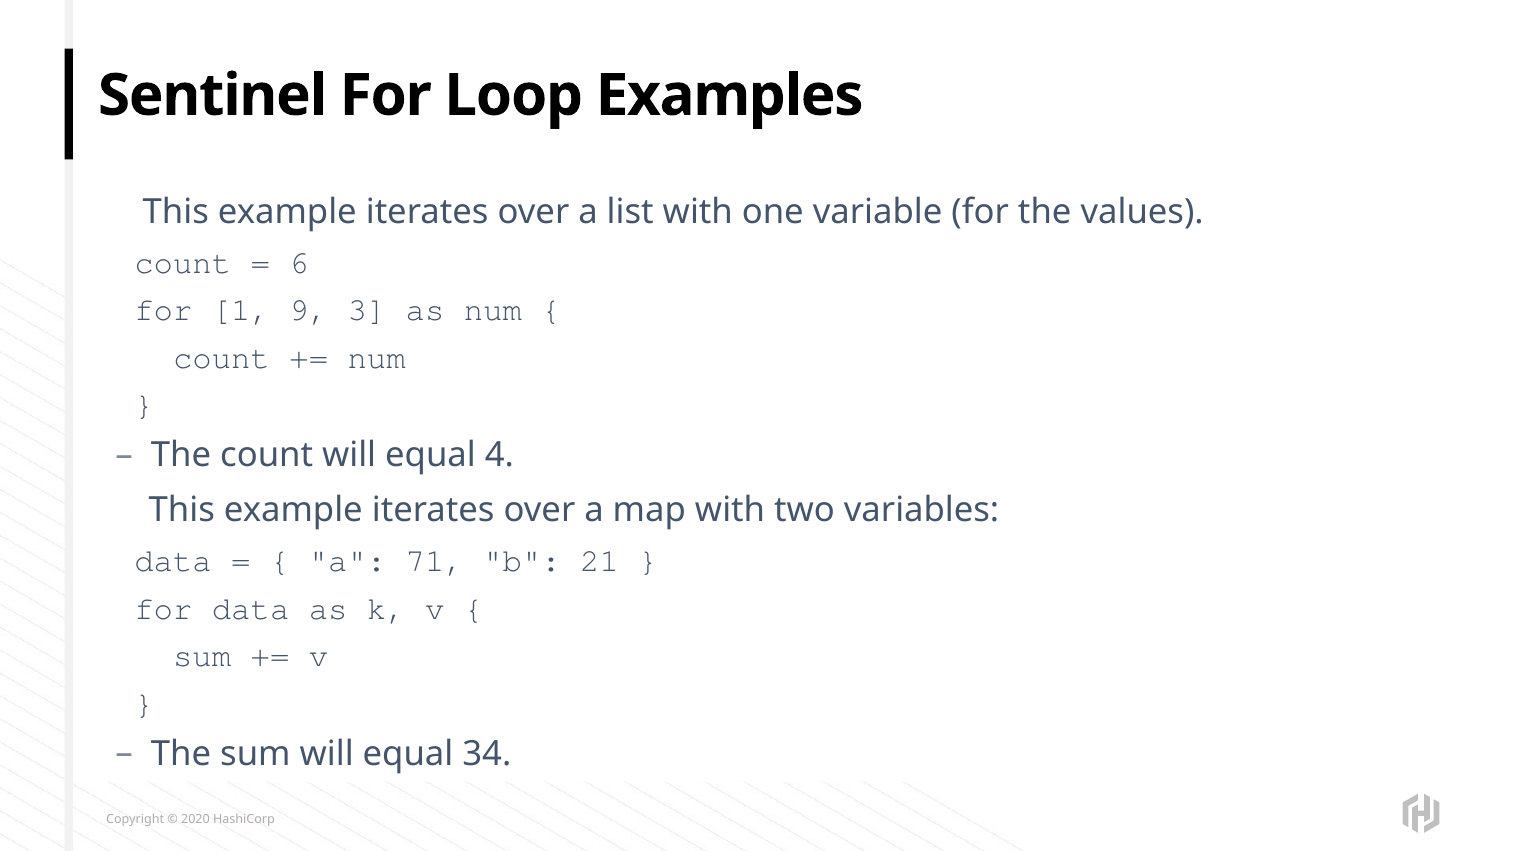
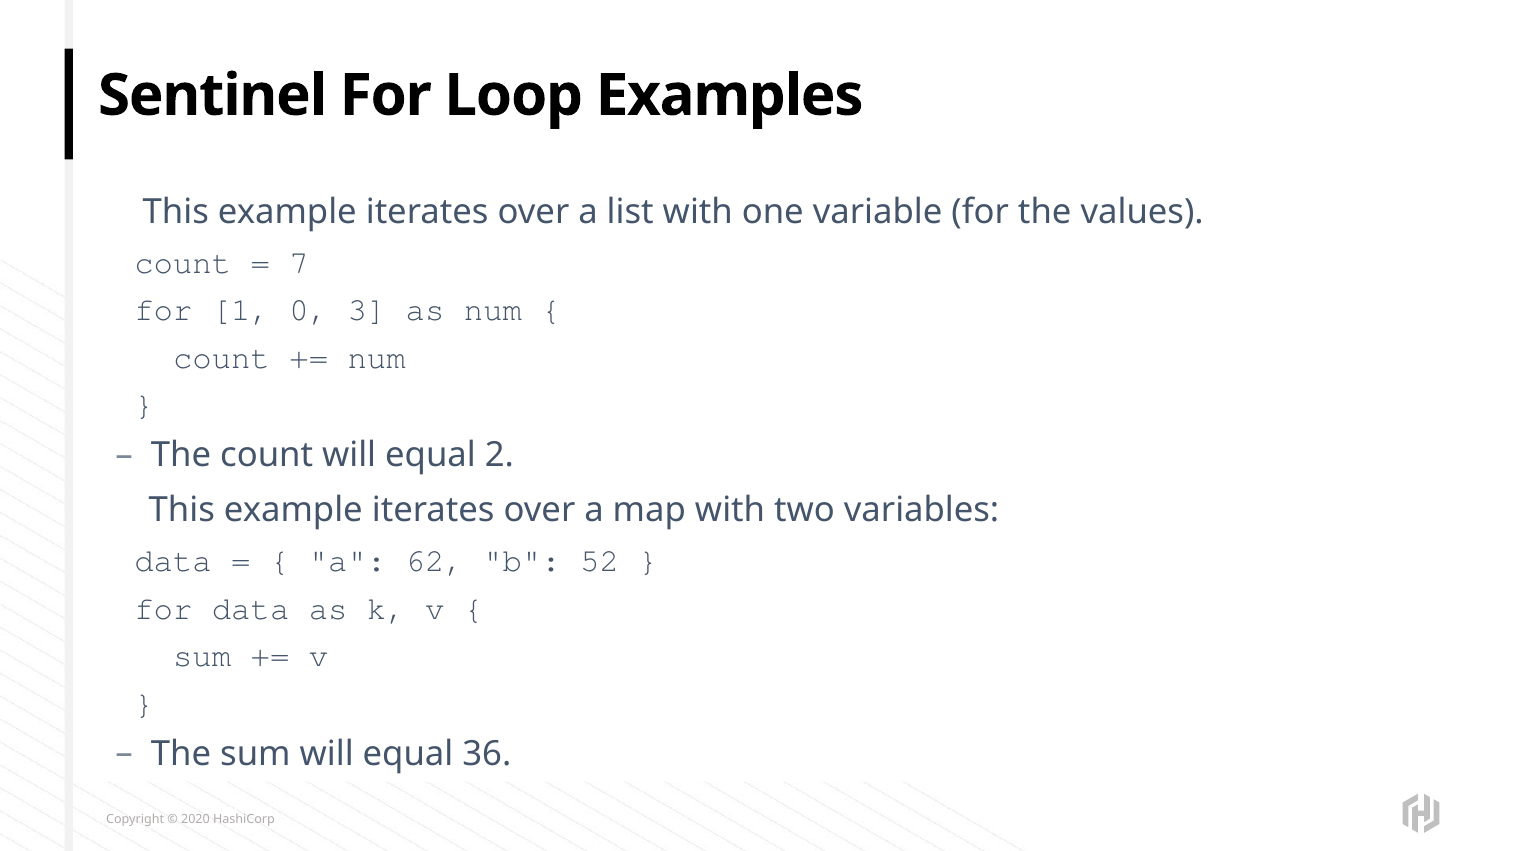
6: 6 -> 7 (299, 262)
9: 9 -> 0 (309, 310)
4: 4 -> 2 (499, 455)
71: 71 -> 62 (435, 561)
21: 21 -> 52 (600, 561)
34: 34 -> 36 (487, 754)
